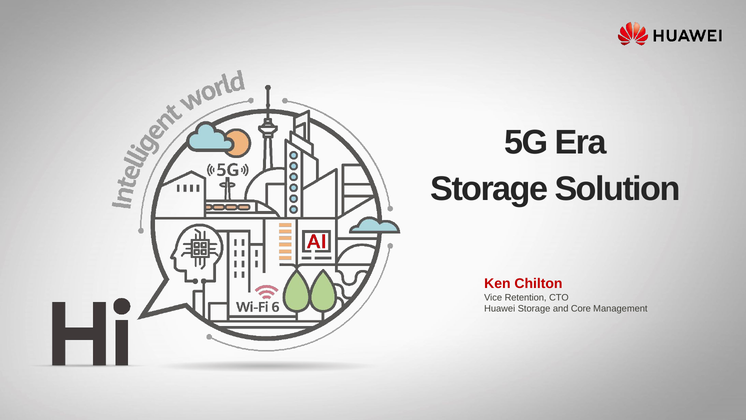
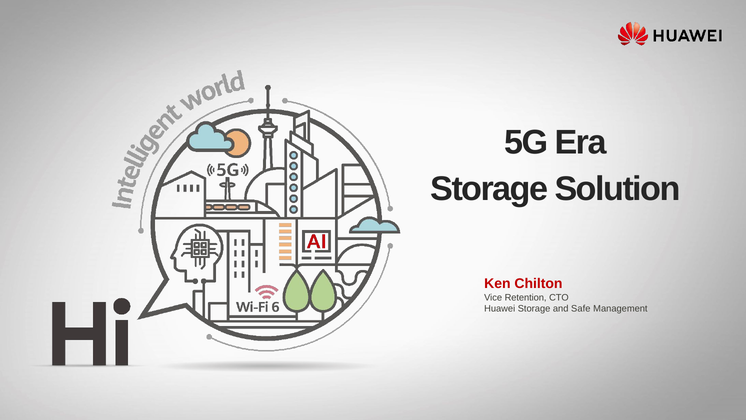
Core: Core -> Safe (581, 308)
